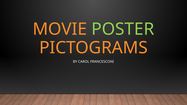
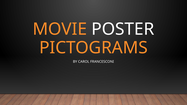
POSTER colour: light green -> white (123, 29)
